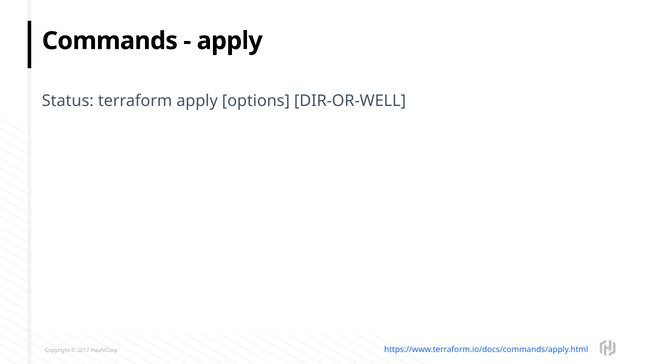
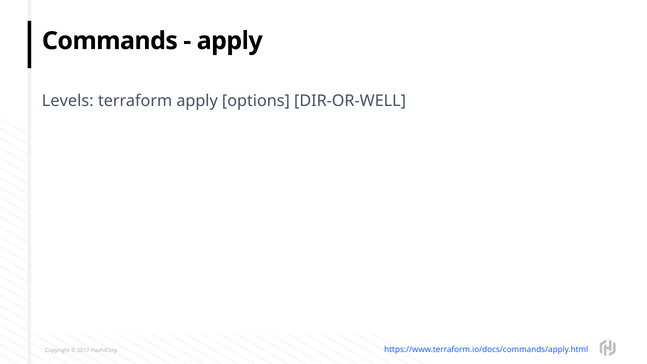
Status: Status -> Levels (68, 101)
